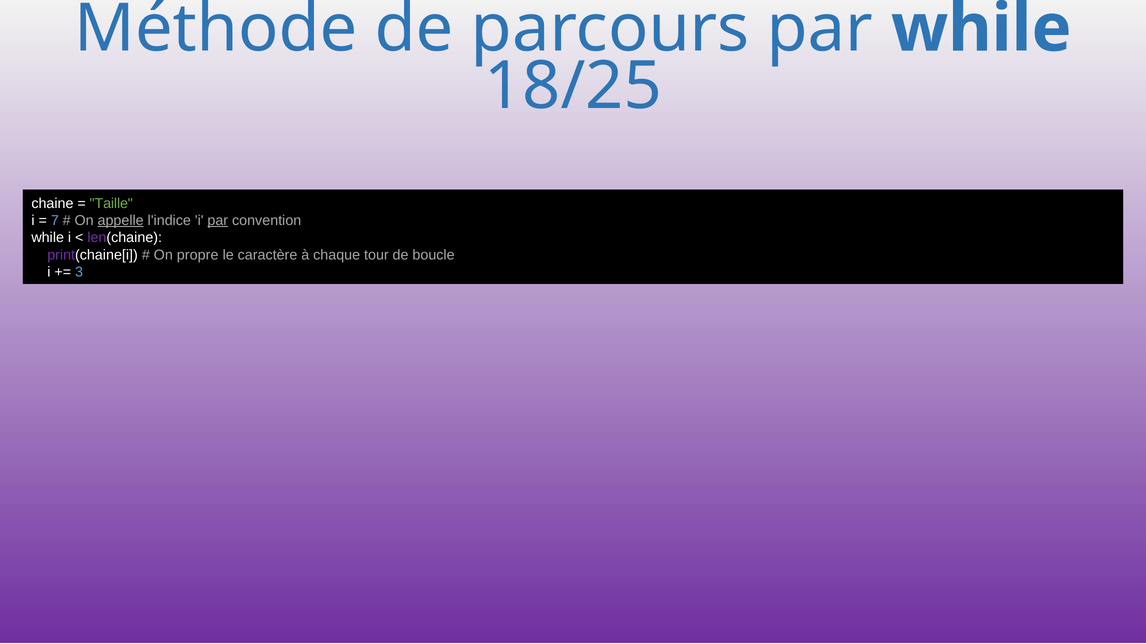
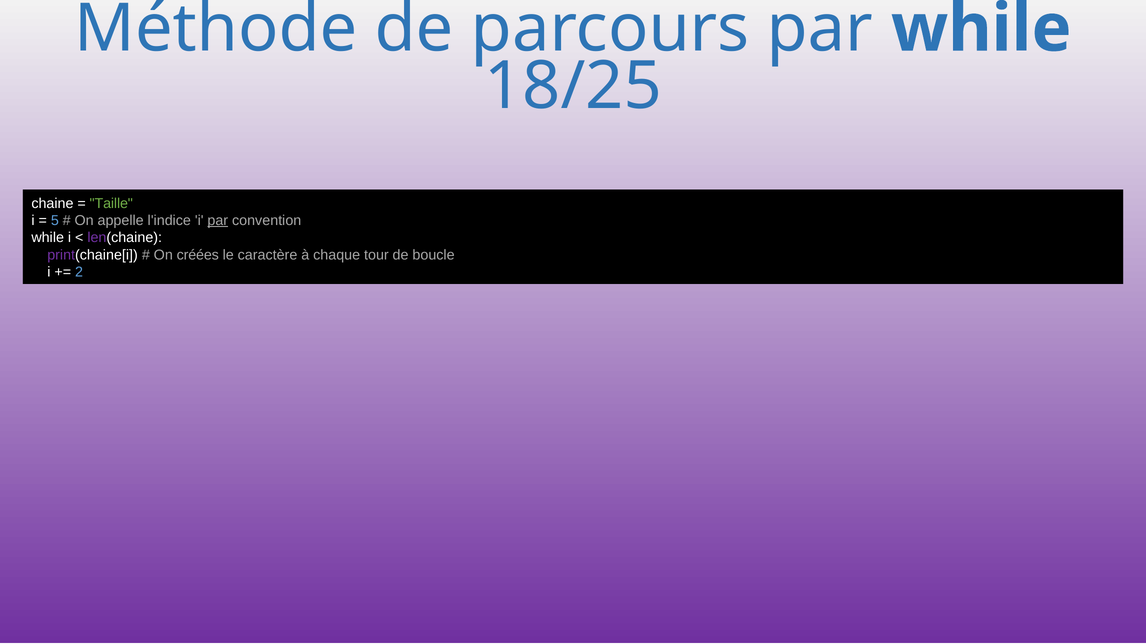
7: 7 -> 5 (55, 221)
appelle underline: present -> none (121, 221)
propre: propre -> créées (198, 255)
3: 3 -> 2 (79, 272)
